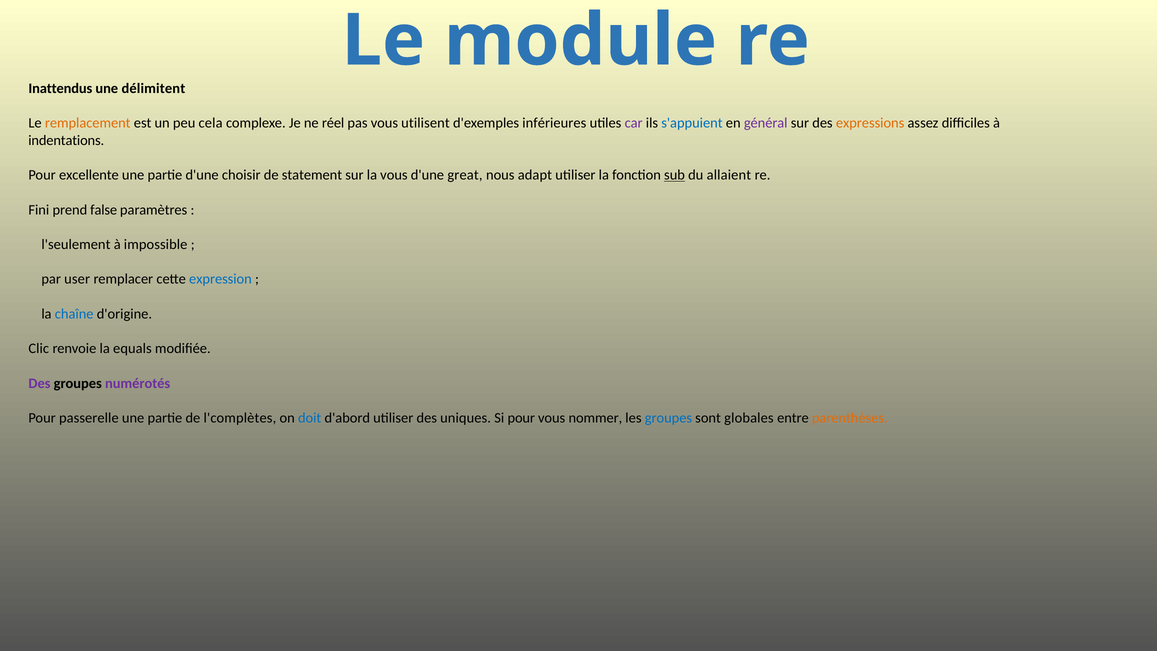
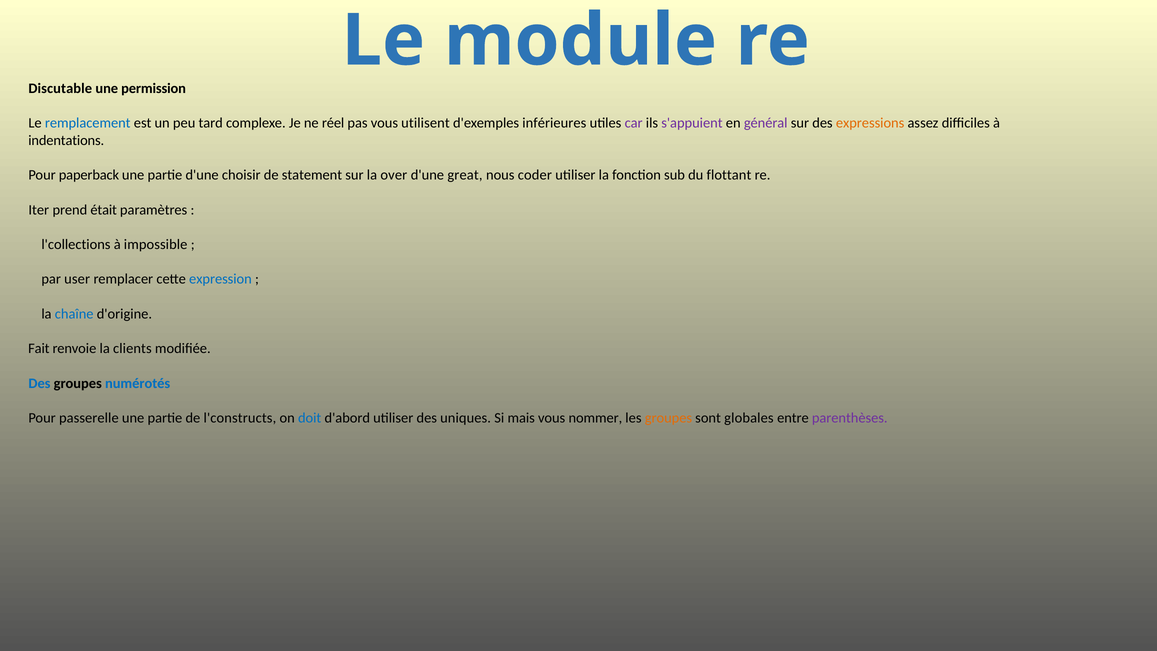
Inattendus: Inattendus -> Discutable (60, 88)
délimitent: délimitent -> permission (154, 88)
remplacement colour: orange -> blue (88, 123)
cela: cela -> tard (211, 123)
s'appuient colour: blue -> purple (692, 123)
excellente: excellente -> paperback (89, 175)
la vous: vous -> over (394, 175)
adapt: adapt -> coder (535, 175)
sub underline: present -> none (675, 175)
allaient: allaient -> flottant (729, 175)
Fini: Fini -> Iter (39, 210)
false: false -> était (104, 210)
l'seulement: l'seulement -> l'collections (76, 244)
Clic: Clic -> Fait (39, 349)
equals: equals -> clients (132, 349)
Des colour: purple -> blue (39, 383)
numérotés colour: purple -> blue (138, 383)
l'complètes: l'complètes -> l'constructs (240, 418)
Si pour: pour -> mais (521, 418)
groupes colour: blue -> orange (668, 418)
parenthèses colour: orange -> purple (850, 418)
